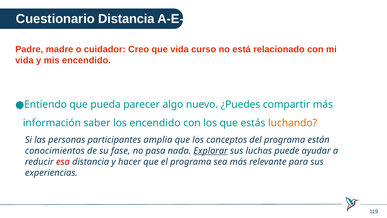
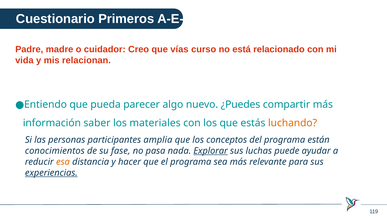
Cuestionario Distancia: Distancia -> Primeros (126, 19)
que vida: vida -> vías (179, 49)
mis encendido: encendido -> relacionan (86, 60)
los encendido: encendido -> materiales (155, 123)
esa colour: red -> orange (63, 162)
experiencias underline: none -> present (51, 173)
